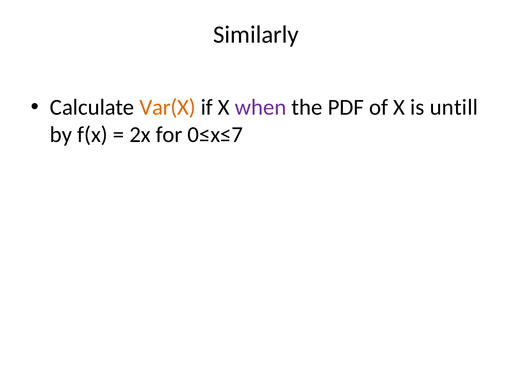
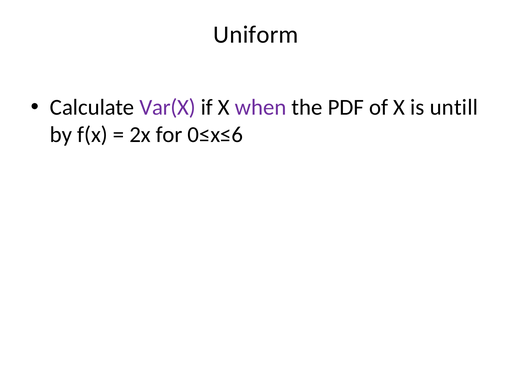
Similarly: Similarly -> Uniform (256, 35)
Var(X colour: orange -> purple (168, 107)
0≤x≤7: 0≤x≤7 -> 0≤x≤6 (215, 135)
